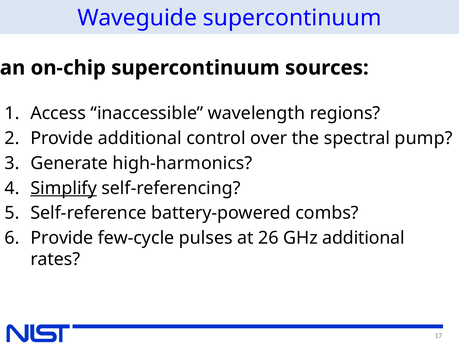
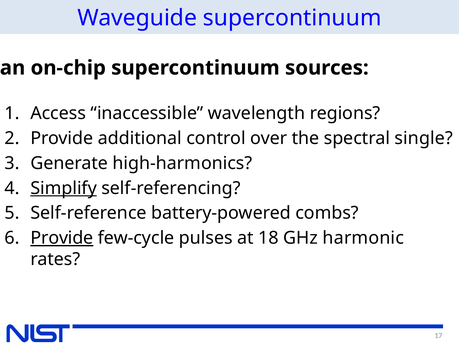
pump: pump -> single (424, 138)
Provide underline: none -> present (62, 238)
26: 26 -> 18 (268, 238)
GHz additional: additional -> harmonic (363, 238)
